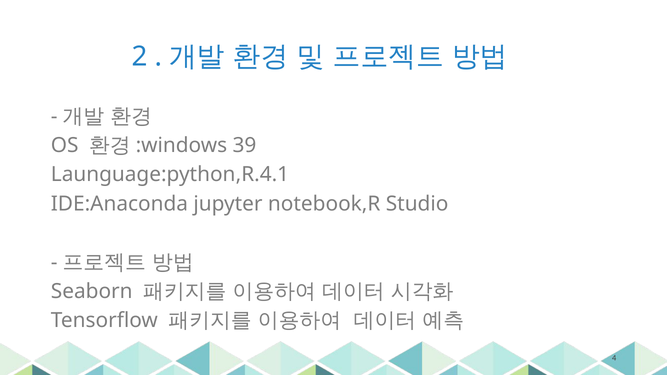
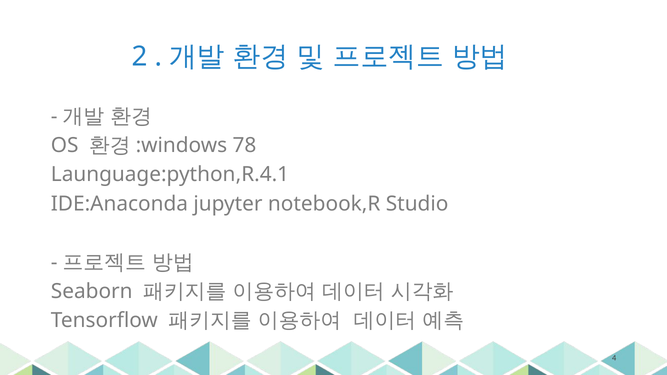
39: 39 -> 78 (244, 146)
